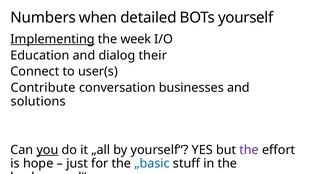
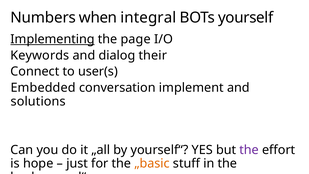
detailed: detailed -> integral (148, 18)
week: week -> page (136, 39)
Education: Education -> Keywords (40, 55)
Contribute: Contribute -> Embedded (43, 88)
businesses: businesses -> implement (191, 88)
you underline: present -> none (47, 150)
„basic colour: blue -> orange (152, 163)
